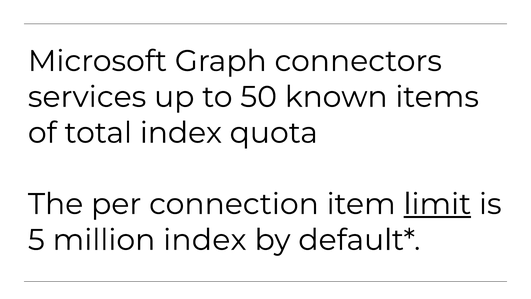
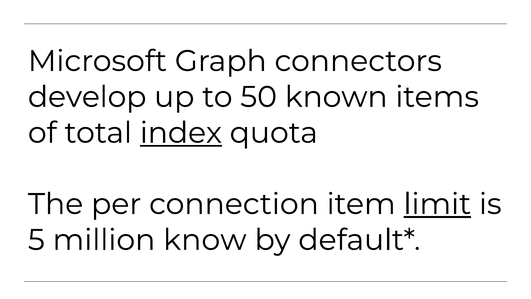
services: services -> develop (87, 97)
index underline: none -> present (181, 133)
million index: index -> know (205, 240)
